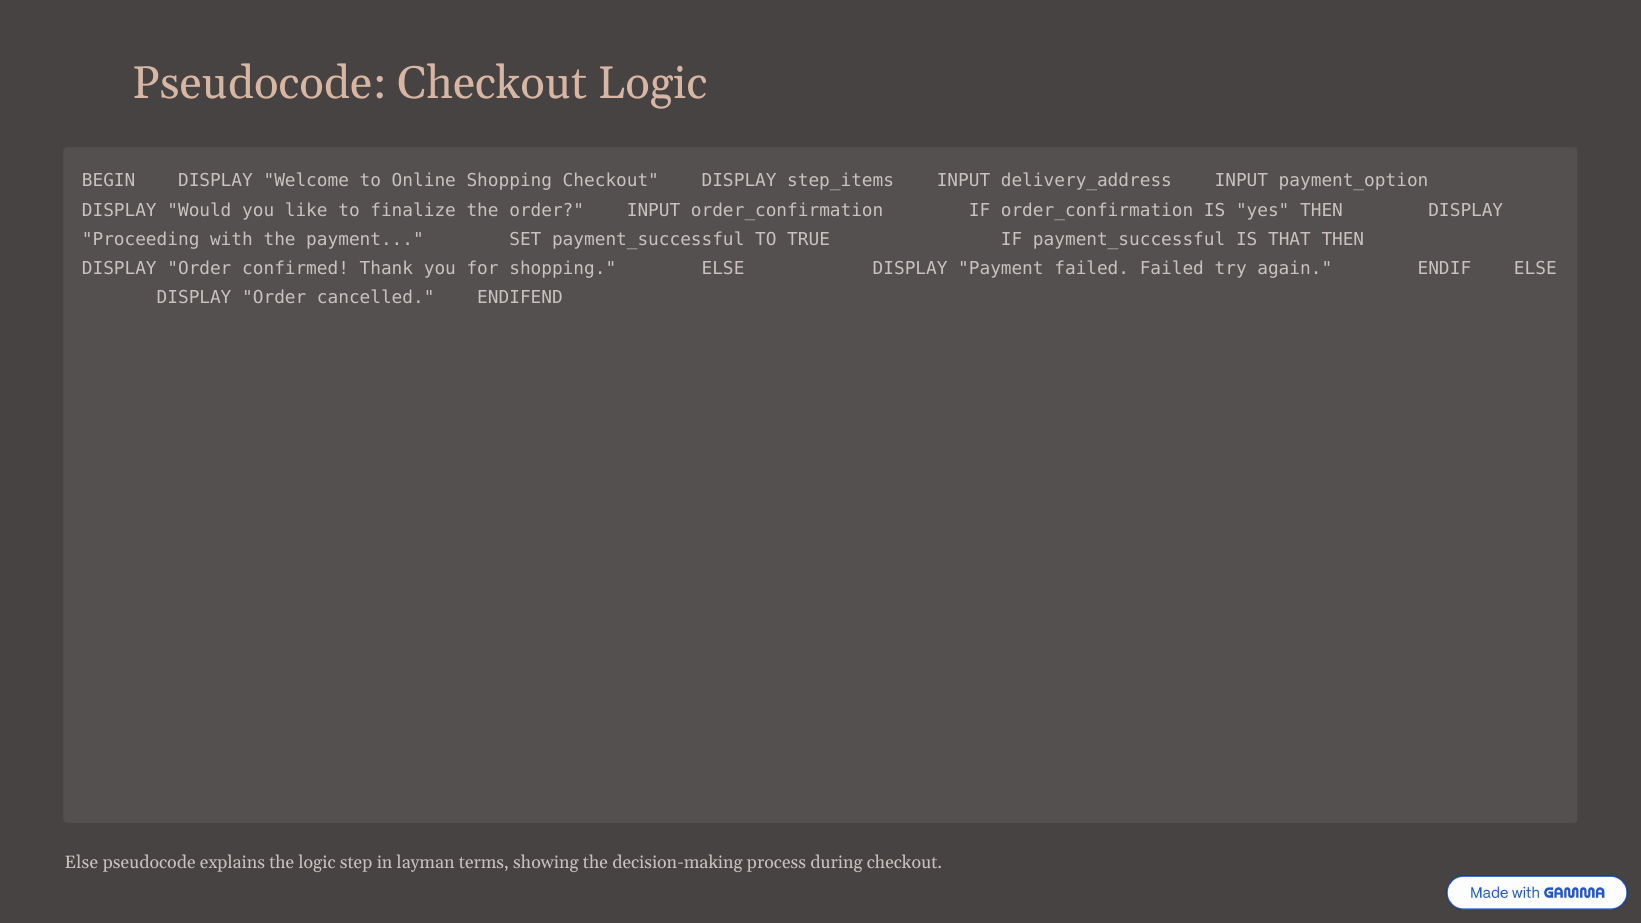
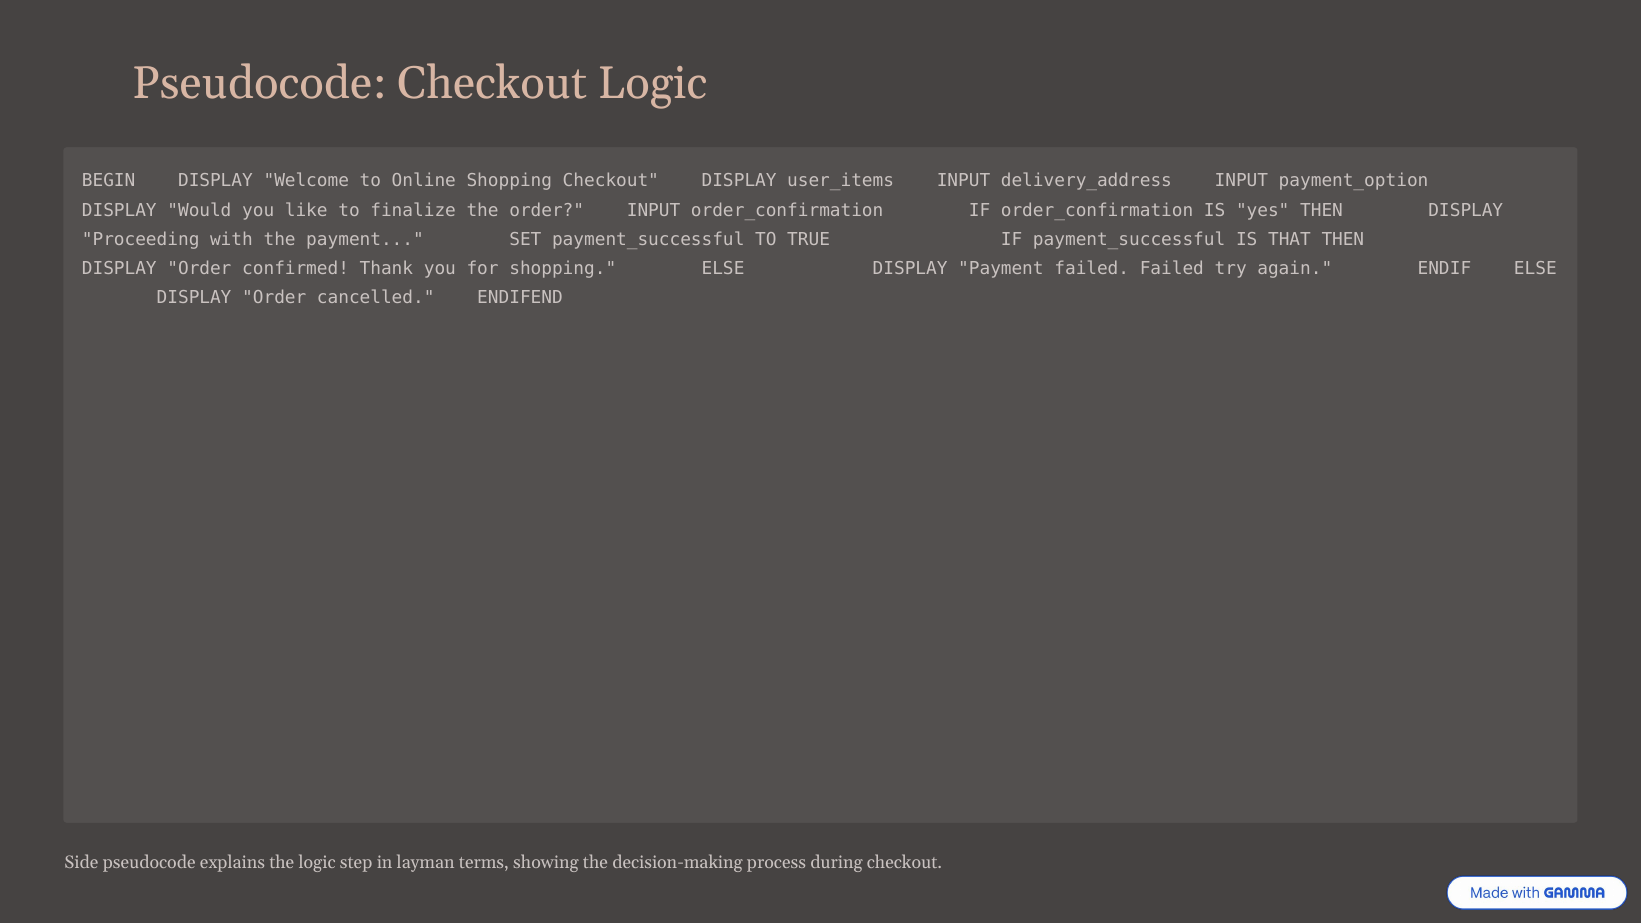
step_items: step_items -> user_items (841, 181)
Else: Else -> Side (81, 863)
